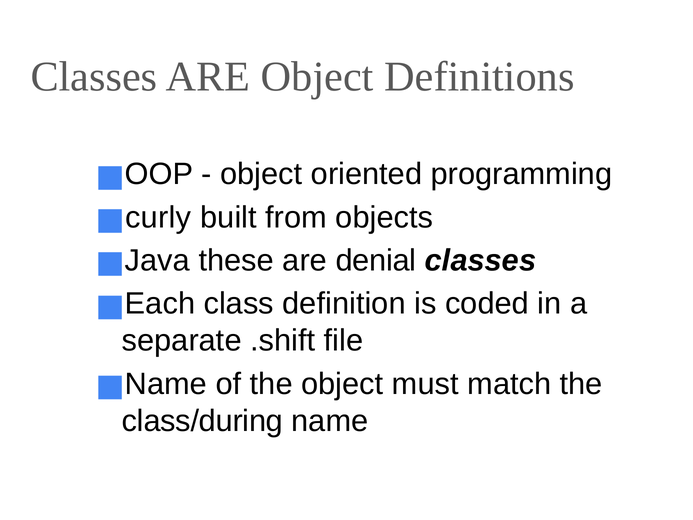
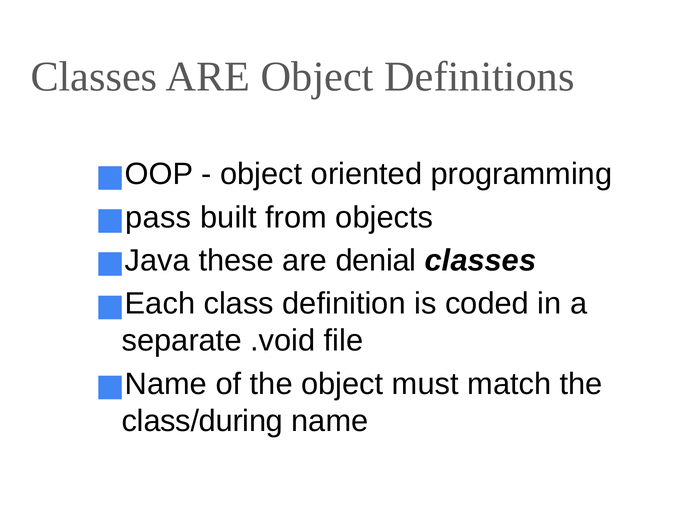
curly: curly -> pass (158, 217)
.shift: .shift -> .void (283, 341)
